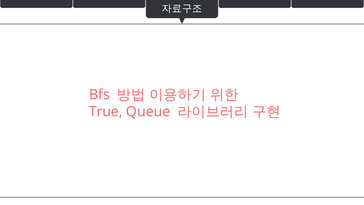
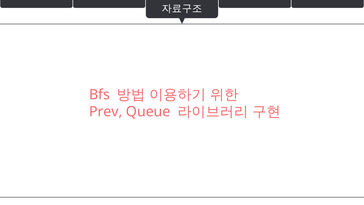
True: True -> Prev (106, 112)
